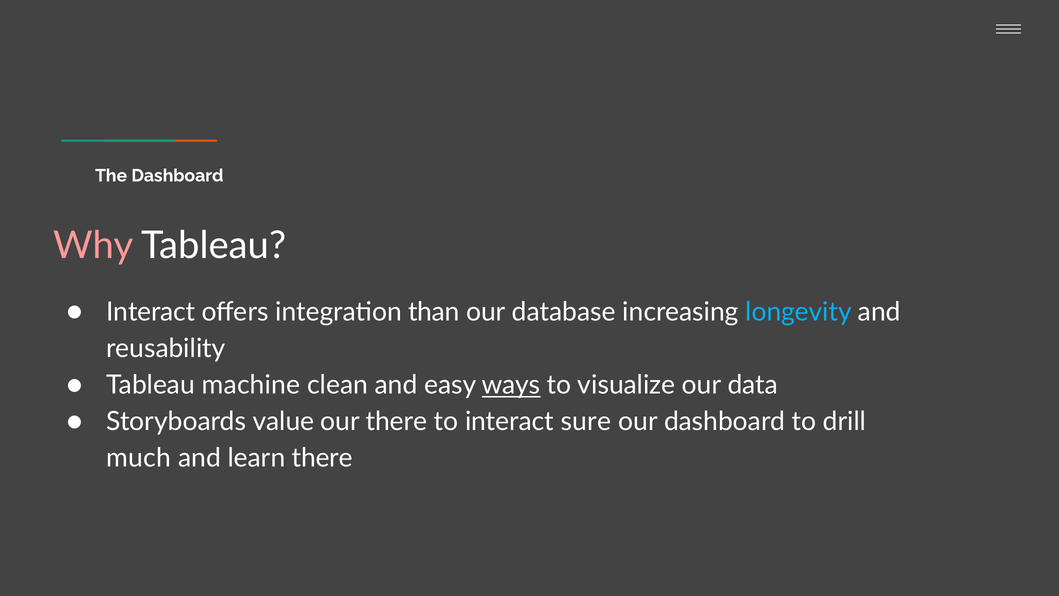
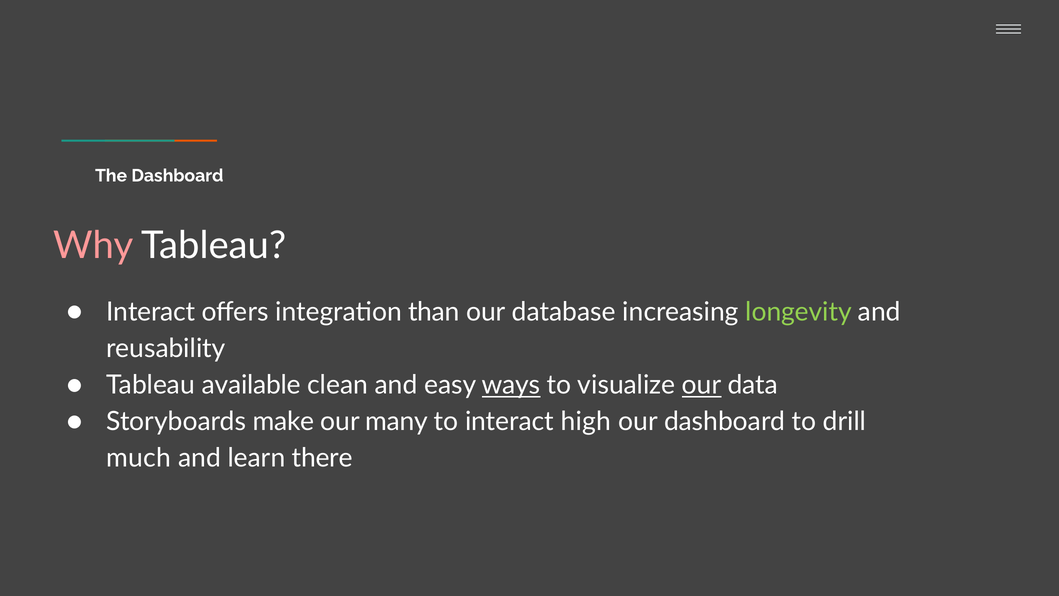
longevity colour: light blue -> light green (799, 312)
machine: machine -> available (251, 385)
our underline: none -> present (702, 385)
value: value -> make (284, 421)
our there: there -> many (397, 421)
sure: sure -> high (586, 421)
